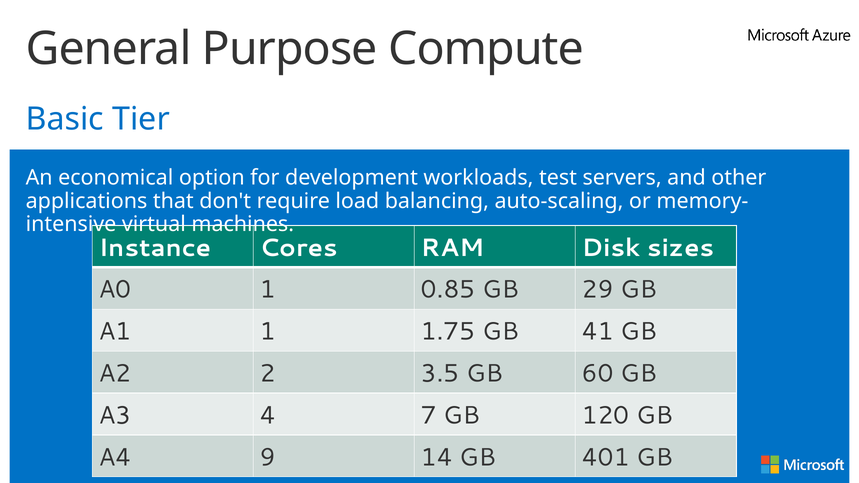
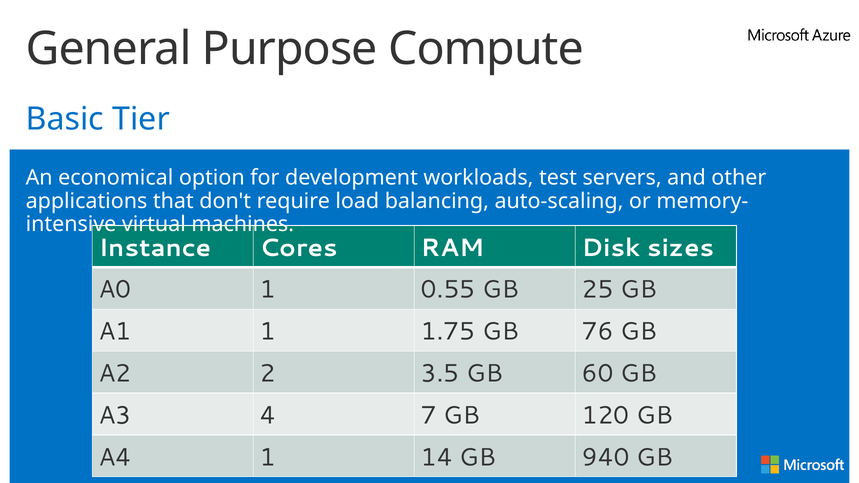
0.85: 0.85 -> 0.55 (448, 290)
29: 29 -> 25 (598, 290)
41: 41 -> 76 (598, 332)
A4 9: 9 -> 1 (268, 457)
401: 401 -> 940 (606, 457)
